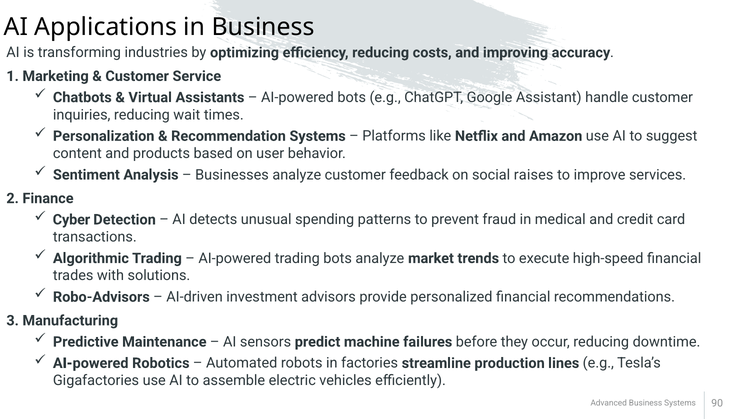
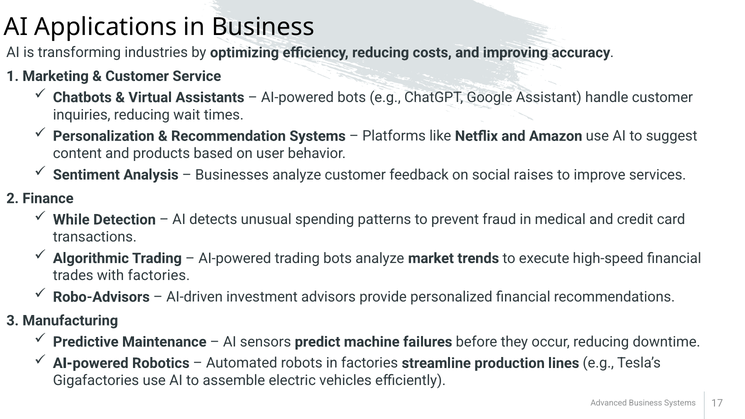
Cyber: Cyber -> While (71, 220)
with solutions: solutions -> factories (159, 276)
90: 90 -> 17 (717, 403)
